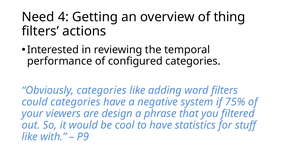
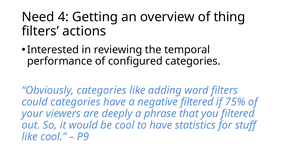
negative system: system -> filtered (197, 102)
design: design -> deeply (117, 113)
like with: with -> cool (53, 136)
